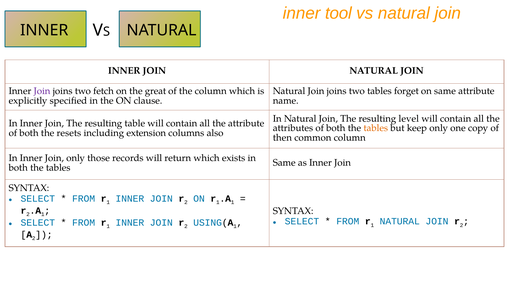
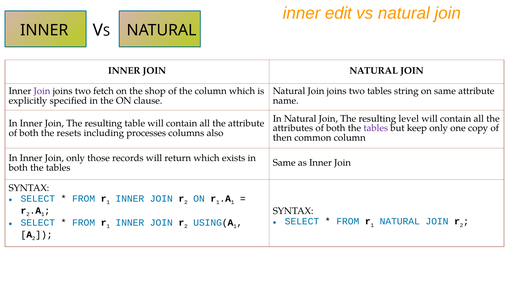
tool: tool -> edit (338, 13)
great: great -> shop (155, 91)
forget: forget -> string (406, 91)
tables colour: orange -> purple (376, 128)
extension: extension -> processes (146, 133)
